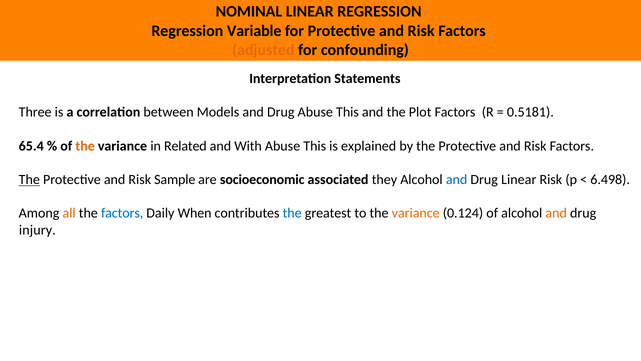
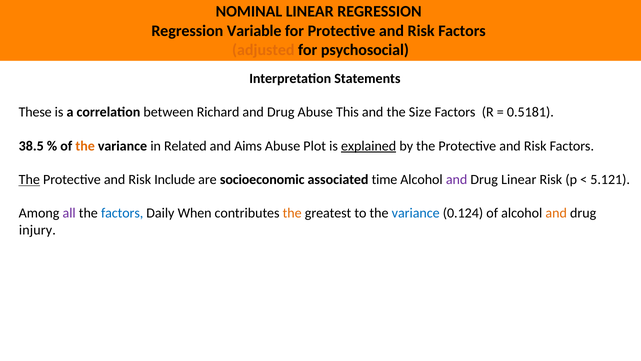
confounding: confounding -> psychosocial (365, 50)
Three: Three -> These (35, 112)
Models: Models -> Richard (218, 112)
Plot: Plot -> Size (420, 112)
65.4: 65.4 -> 38.5 (31, 146)
With: With -> Aims (248, 146)
This: This -> Plot (315, 146)
explained underline: none -> present (369, 146)
Sample: Sample -> Include (175, 179)
they: they -> time (385, 179)
and colour: blue -> purple (457, 179)
6.498: 6.498 -> 5.121 (610, 179)
all colour: orange -> purple (69, 213)
the colour: blue -> orange (292, 213)
variance colour: orange -> blue (416, 213)
